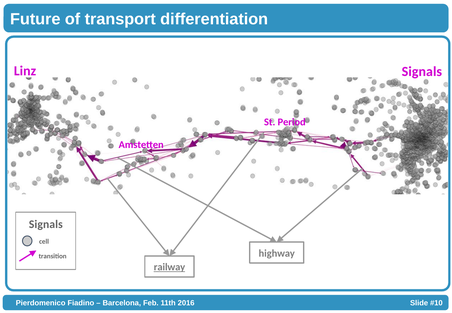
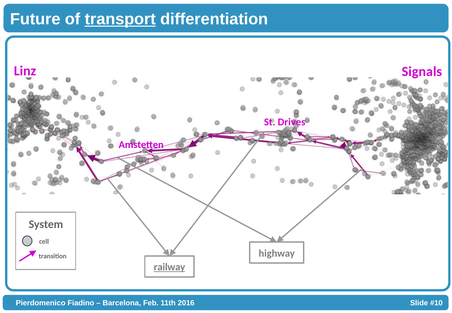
transport underline: none -> present (120, 19)
Period: Period -> Drives (292, 122)
Signals: Signals -> System (46, 224)
